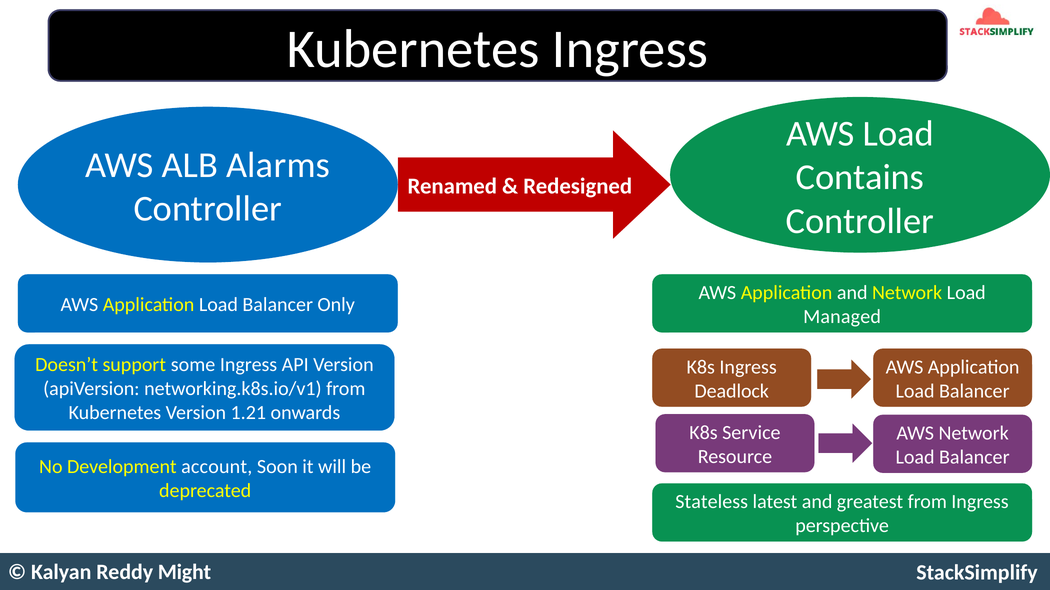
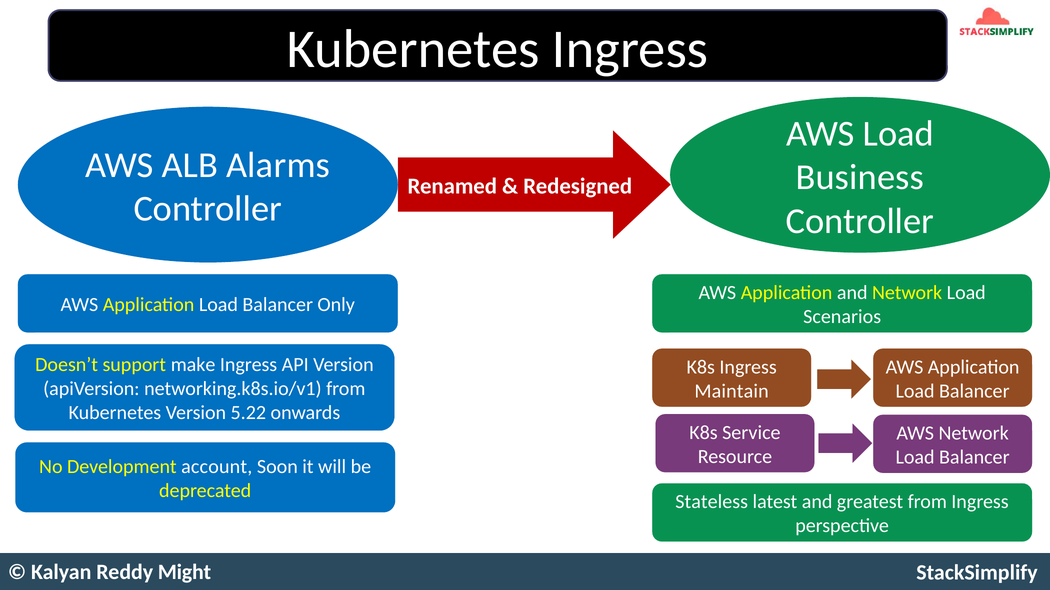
Contains: Contains -> Business (860, 178)
Managed: Managed -> Scenarios (842, 317)
some: some -> make (193, 365)
Deadlock: Deadlock -> Maintain (732, 392)
1.21: 1.21 -> 5.22 (248, 413)
